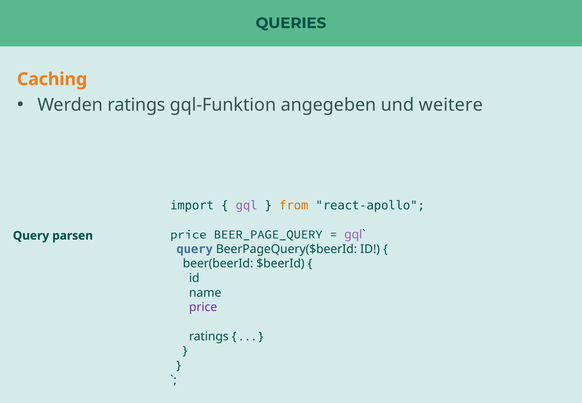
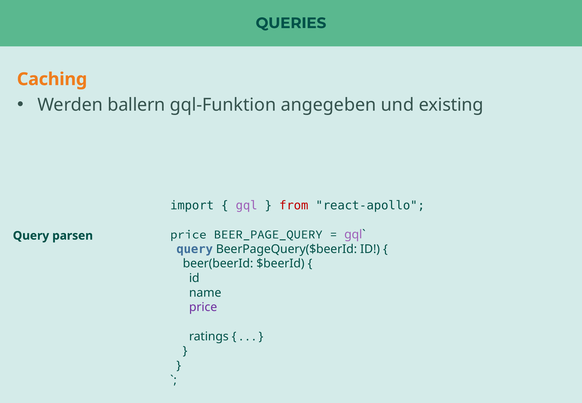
Werden ratings: ratings -> ballern (136, 105)
weitere: weitere -> existing (451, 105)
from colour: orange -> red (294, 205)
